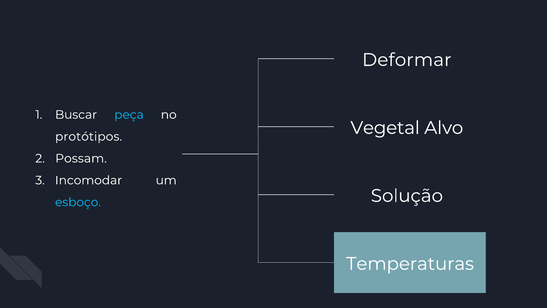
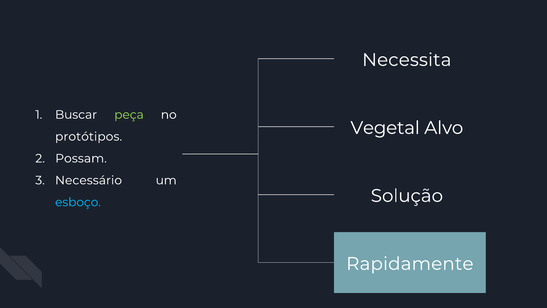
Deformar: Deformar -> Necessita (407, 60)
peça colour: light blue -> light green (129, 115)
Incomodar: Incomodar -> Necessário (89, 180)
Temperaturas: Temperaturas -> Rapidamente (410, 264)
